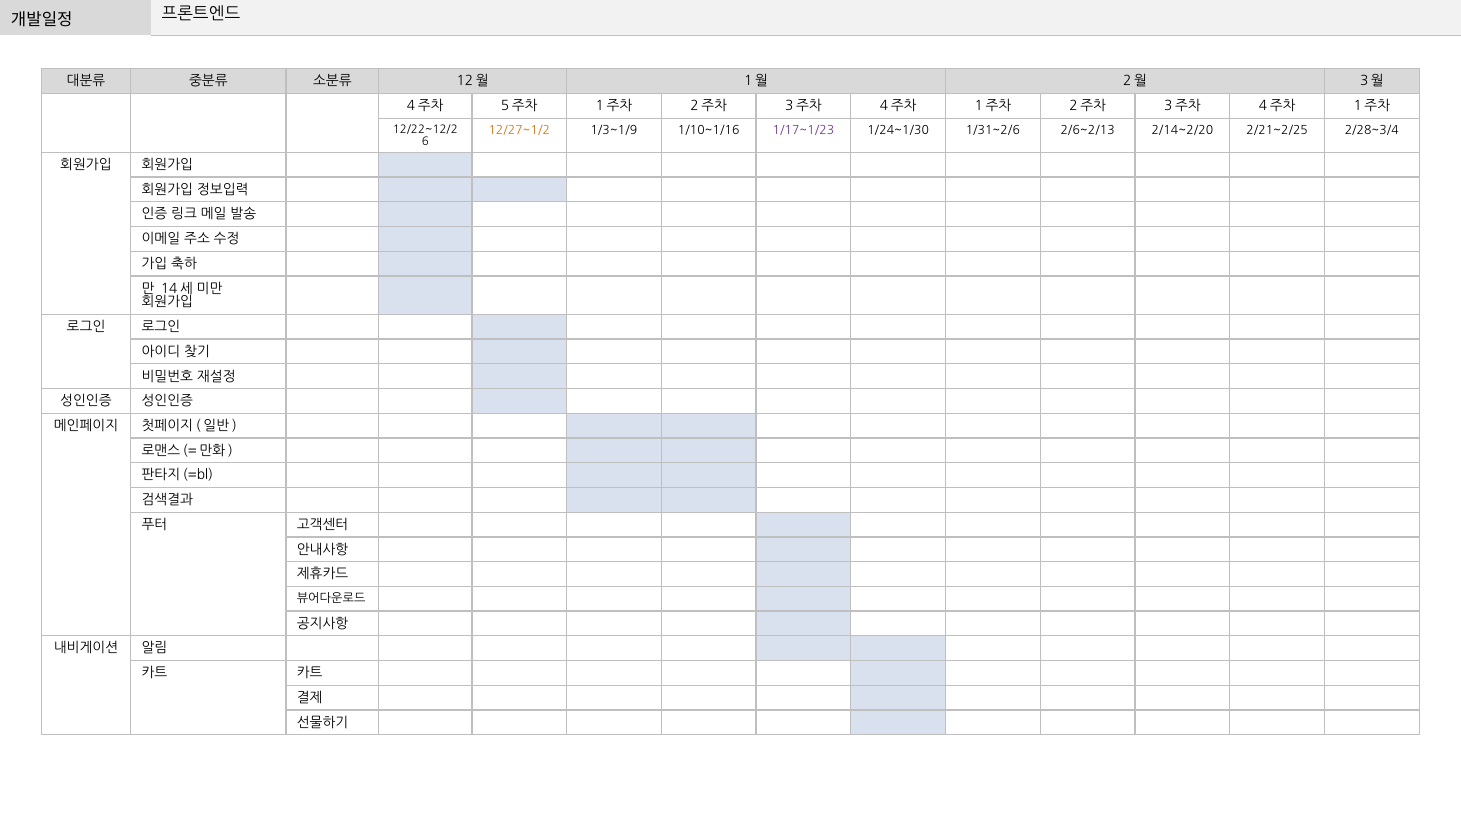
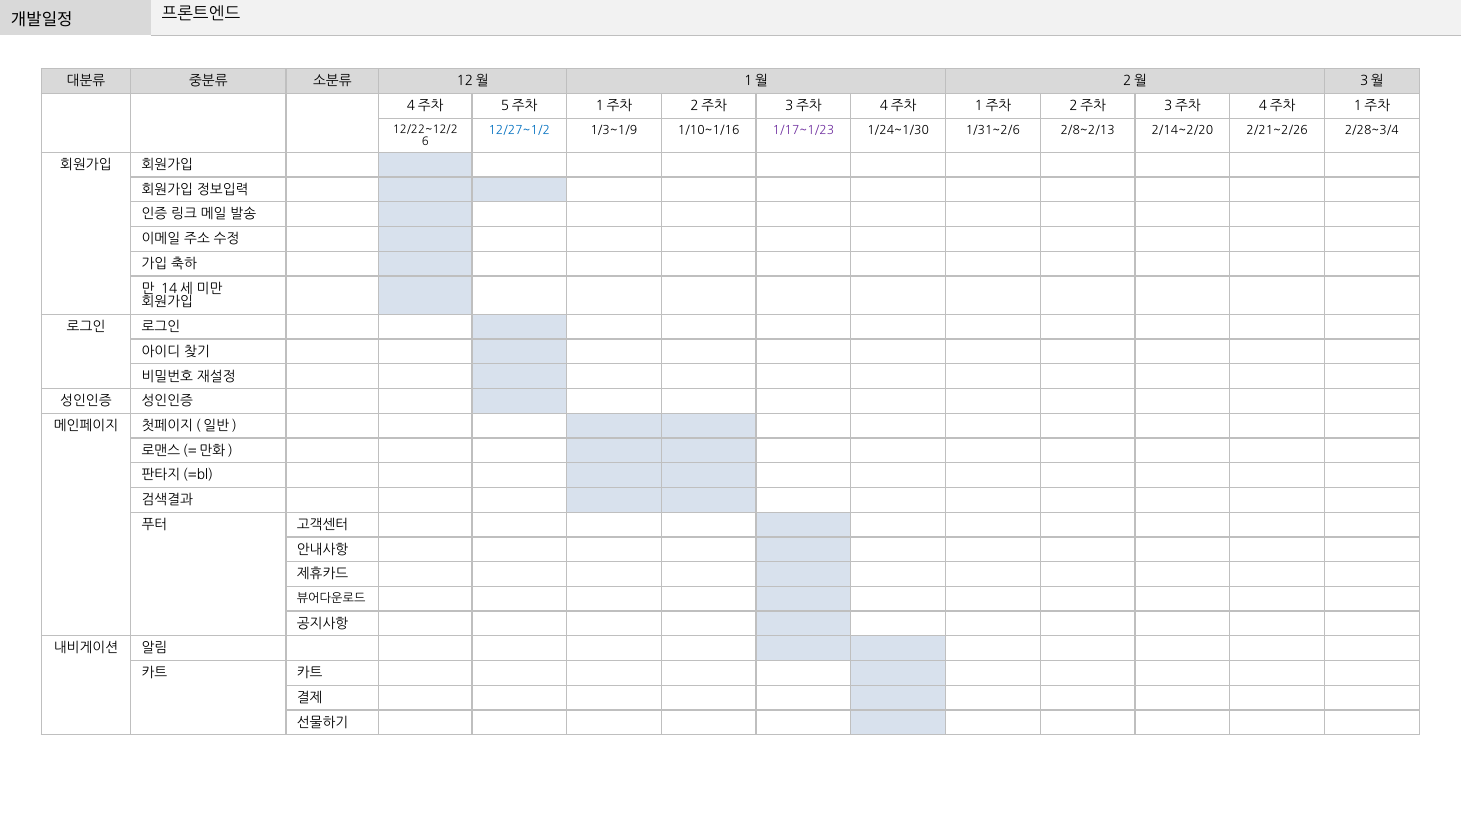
12/27~1/2 colour: orange -> blue (519, 130)
2/6~2/13: 2/6~2/13 -> 2/8~2/13 (1088, 130)
2/21~2/25: 2/21~2/25 -> 2/21~2/26 (1277, 130)
